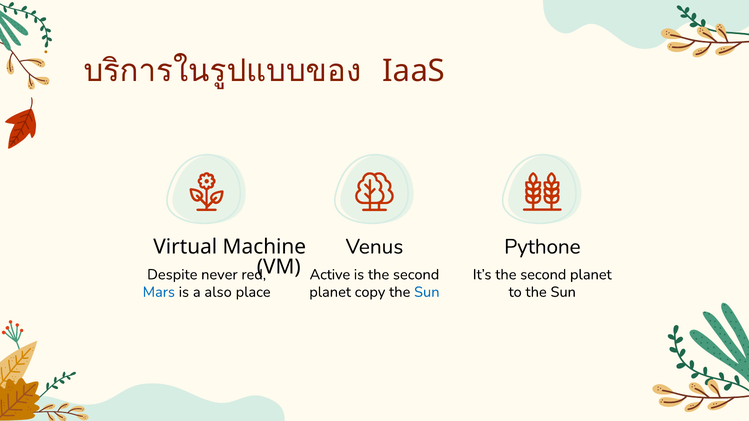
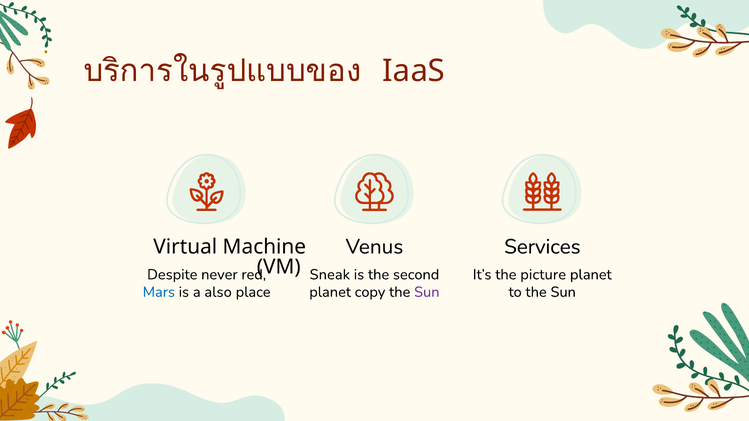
Pythone: Pythone -> Services (542, 247)
Active: Active -> Sneak (330, 275)
It’s the second: second -> picture (543, 275)
Sun colour: blue -> purple (427, 292)
